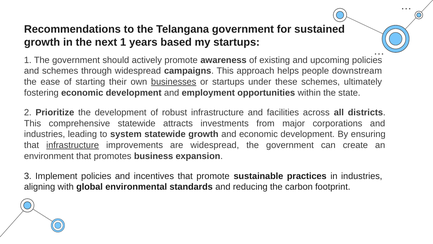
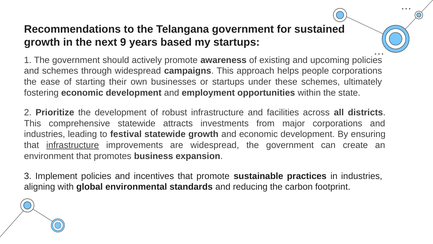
next 1: 1 -> 9 (123, 42)
people downstream: downstream -> corporations (357, 71)
businesses underline: present -> none (174, 82)
system: system -> festival (126, 134)
